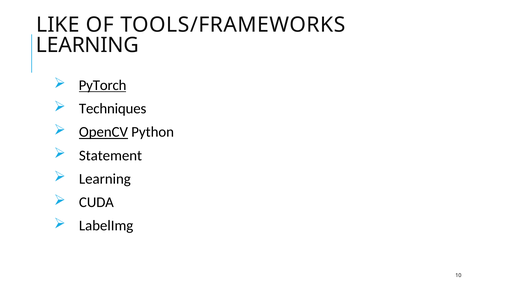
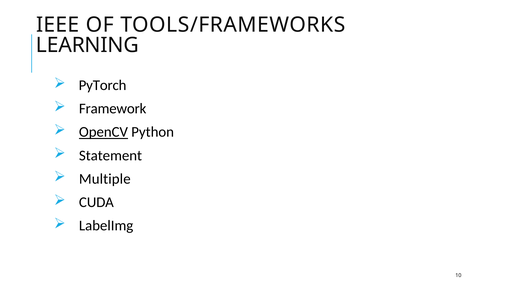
LIKE: LIKE -> IEEE (58, 25)
PyTorch underline: present -> none (103, 85)
Techniques: Techniques -> Framework (113, 109)
Learning: Learning -> Multiple (105, 179)
